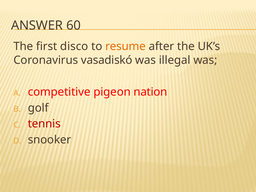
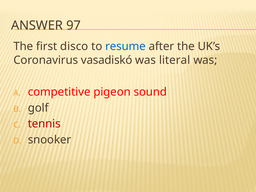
60: 60 -> 97 (74, 25)
resume colour: orange -> blue (126, 46)
illegal: illegal -> literal (175, 60)
nation: nation -> sound (150, 92)
